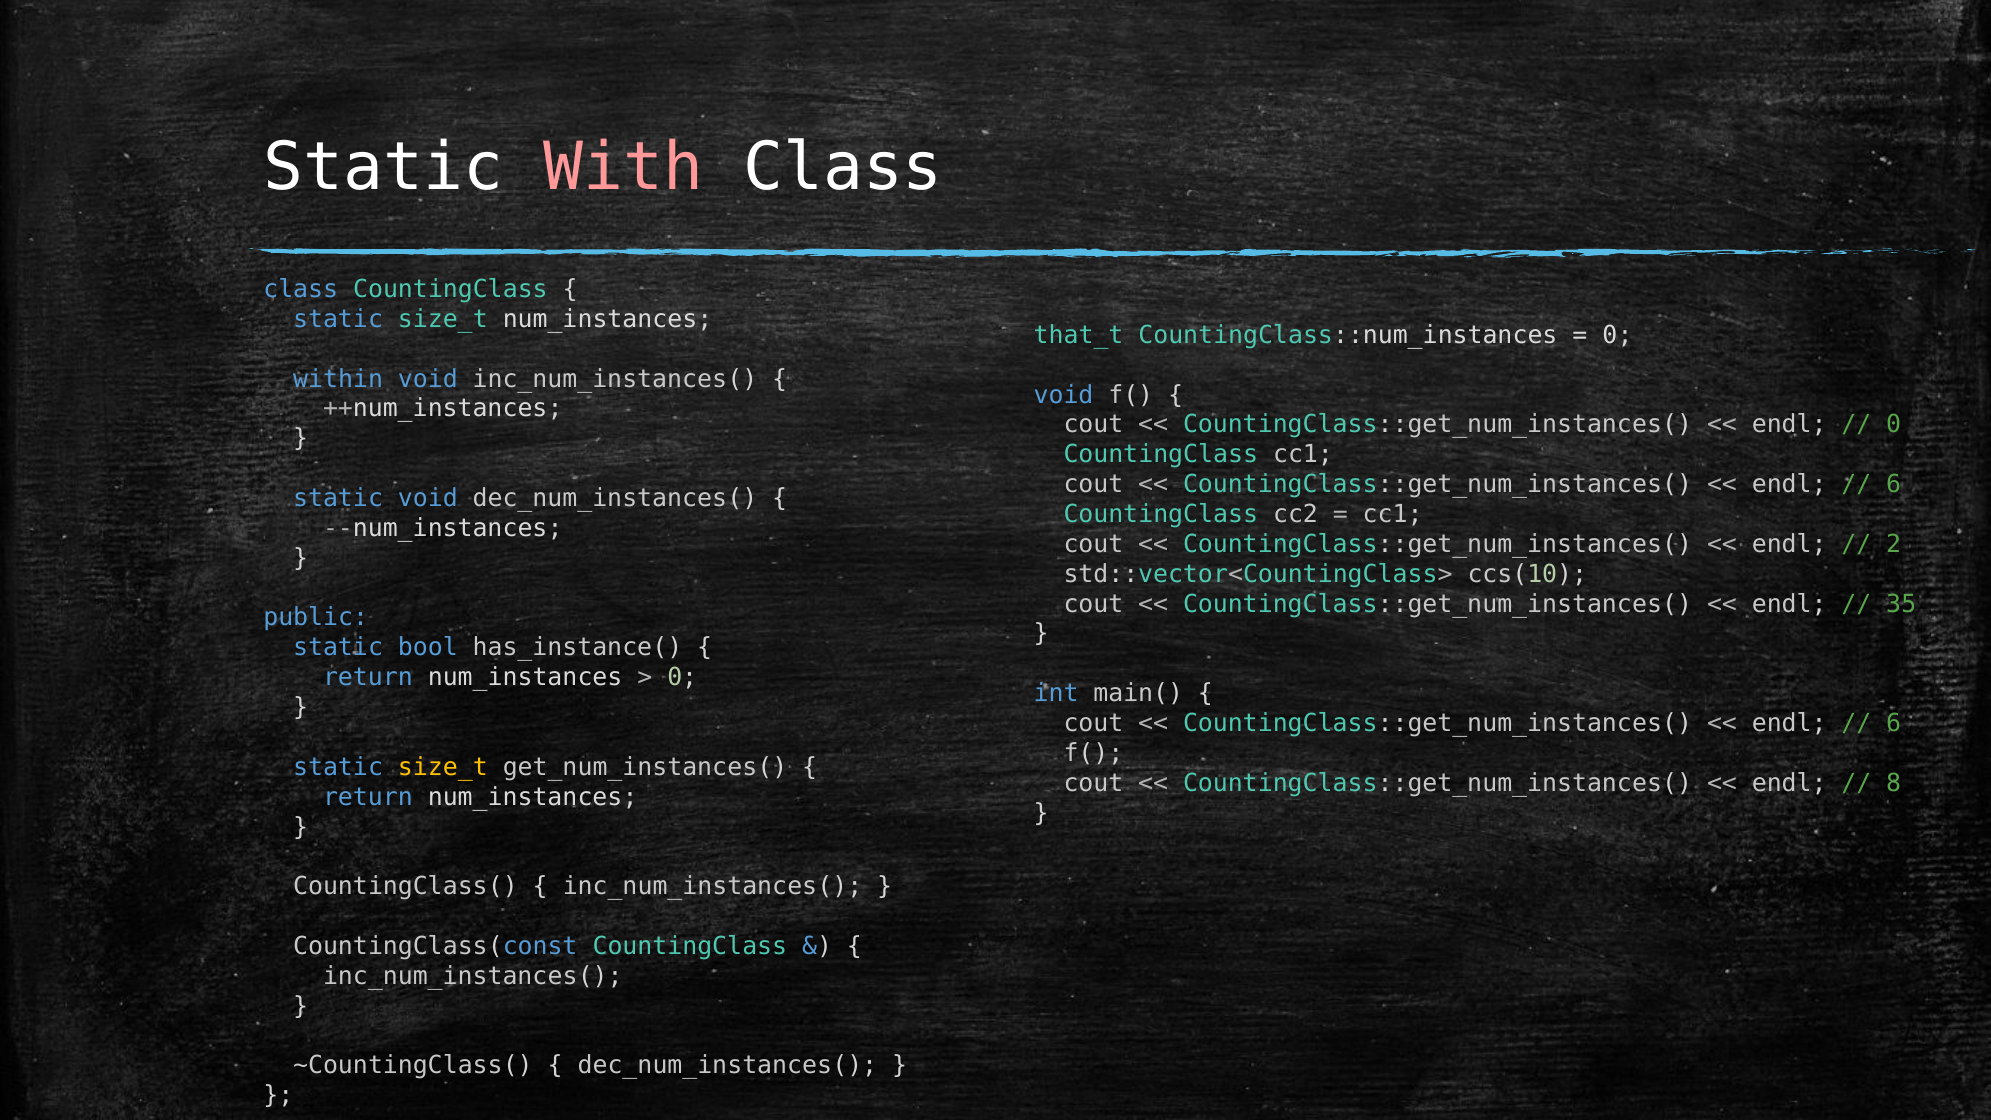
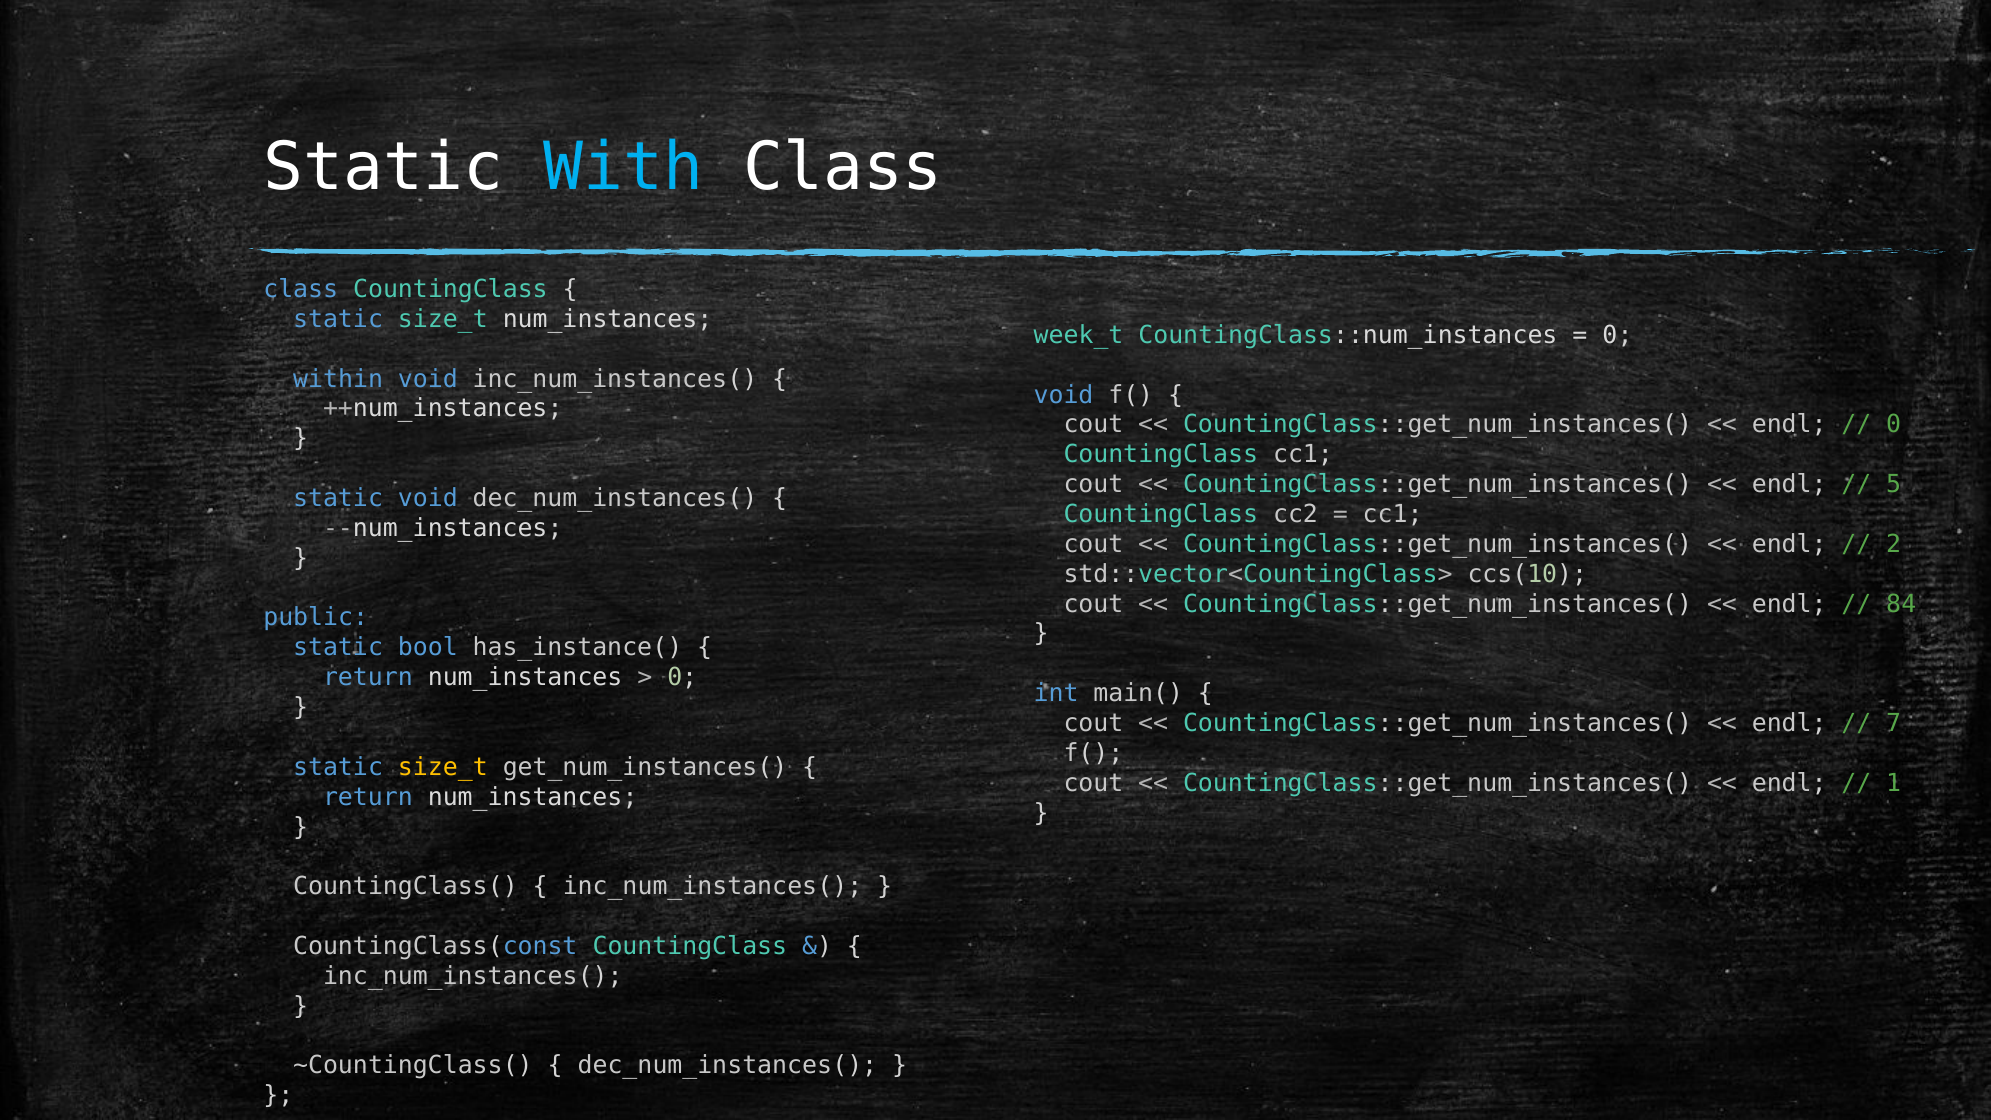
With colour: pink -> light blue (623, 168)
that_t: that_t -> week_t (1079, 335)
6: 6 -> 5 (1894, 485)
35: 35 -> 84 (1901, 604)
6: 6 -> 7 (1894, 723)
8: 8 -> 1 (1894, 783)
